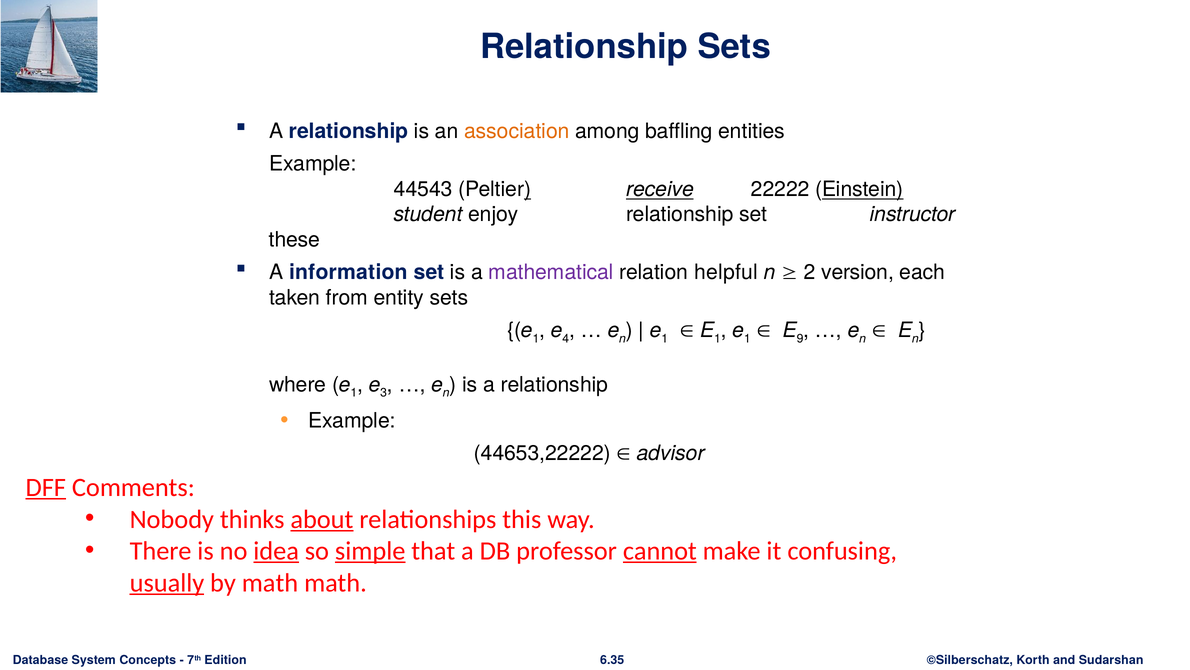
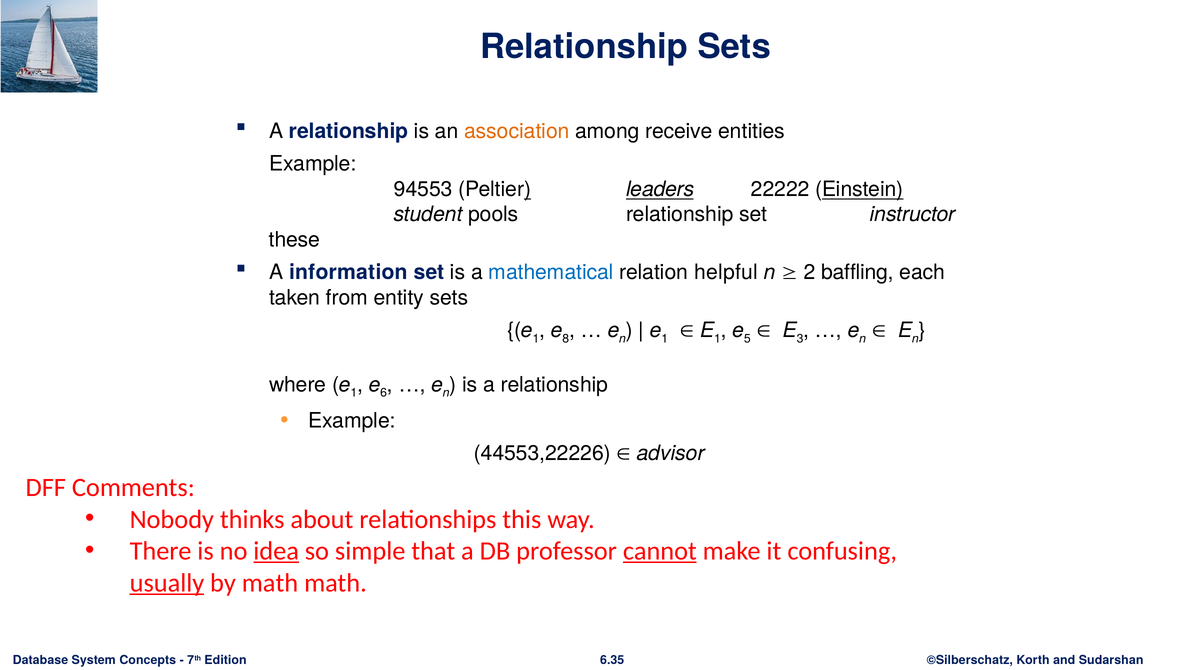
baffling: baffling -> receive (679, 131)
44543: 44543 -> 94553 (423, 189)
receive: receive -> leaders (660, 189)
enjoy: enjoy -> pools (493, 214)
mathematical colour: purple -> blue (551, 272)
version: version -> baffling (857, 272)
4: 4 -> 8 (566, 338)
1: 1 -> 5 (747, 338)
9: 9 -> 3 (800, 338)
3: 3 -> 6 (384, 392)
44653,22222: 44653,22222 -> 44553,22226 (542, 453)
DFF underline: present -> none (46, 487)
about underline: present -> none (322, 519)
simple underline: present -> none (370, 551)
